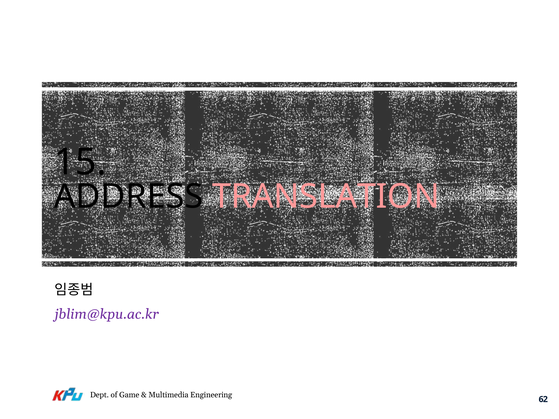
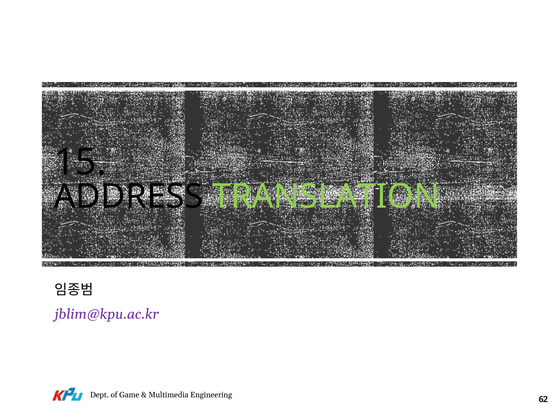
TRANSLATION colour: pink -> light green (326, 197)
